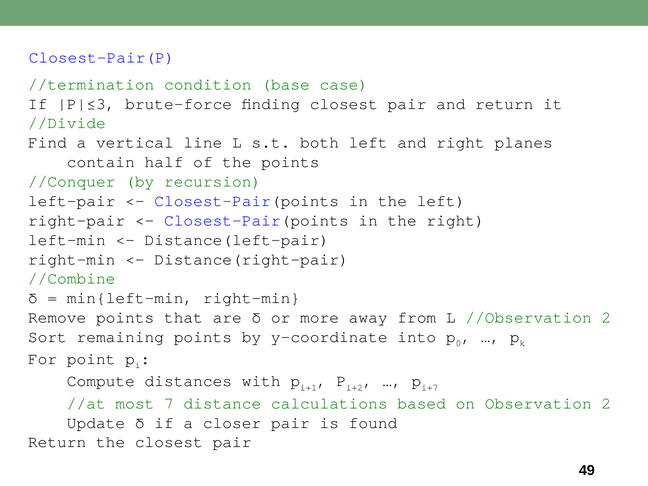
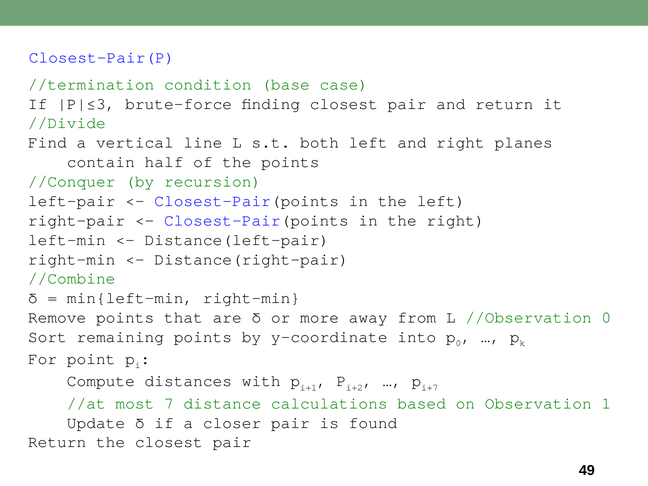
//Observation 2: 2 -> 0 (606, 318)
Observation 2: 2 -> 1 (606, 403)
